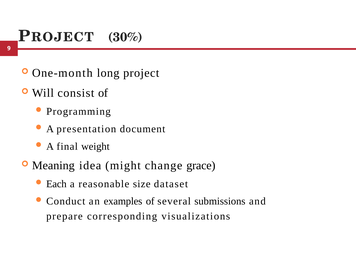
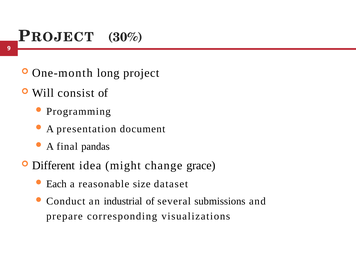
weight: weight -> pandas (95, 146)
Meaning: Meaning -> Different (53, 165)
examples: examples -> industrial (123, 201)
